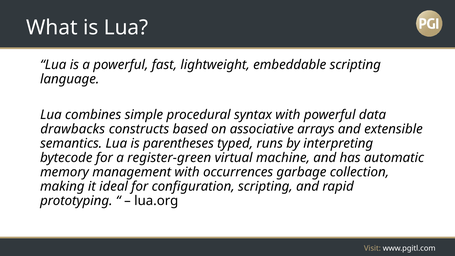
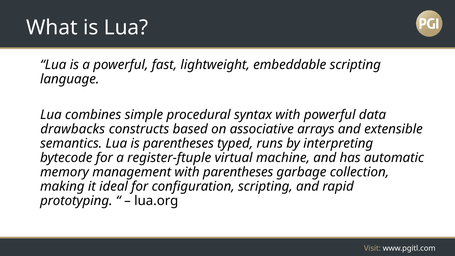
register-green: register-green -> register-ftuple (169, 158)
with occurrences: occurrences -> parentheses (238, 172)
